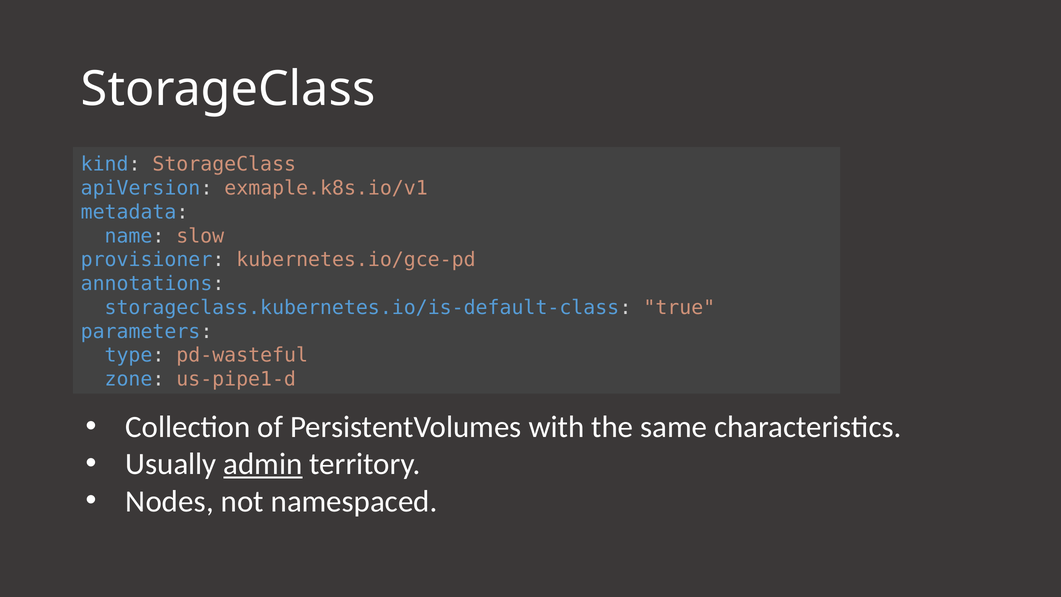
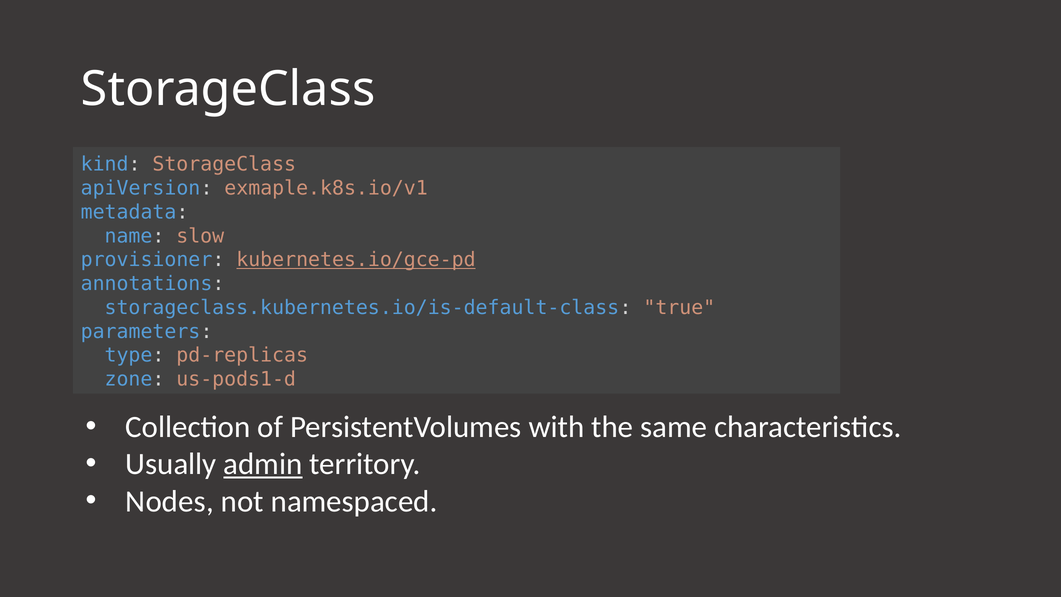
kubernetes.io/gce-pd underline: none -> present (356, 260)
pd-wasteful: pd-wasteful -> pd-replicas (242, 355)
us-pipe1-d: us-pipe1-d -> us-pods1-d (236, 379)
